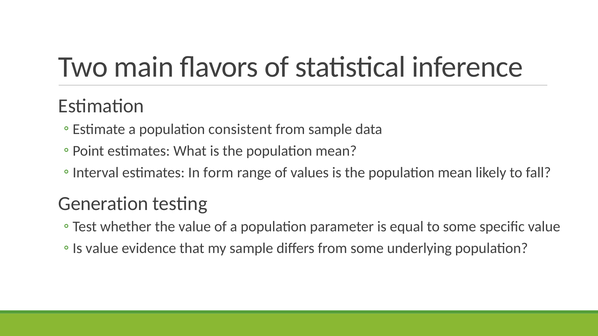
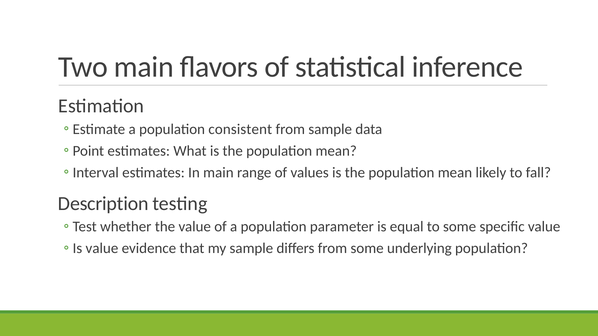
In form: form -> main (218, 173)
Generation: Generation -> Description (103, 204)
